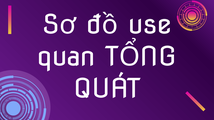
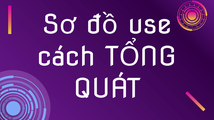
quan: quan -> cách (66, 57)
